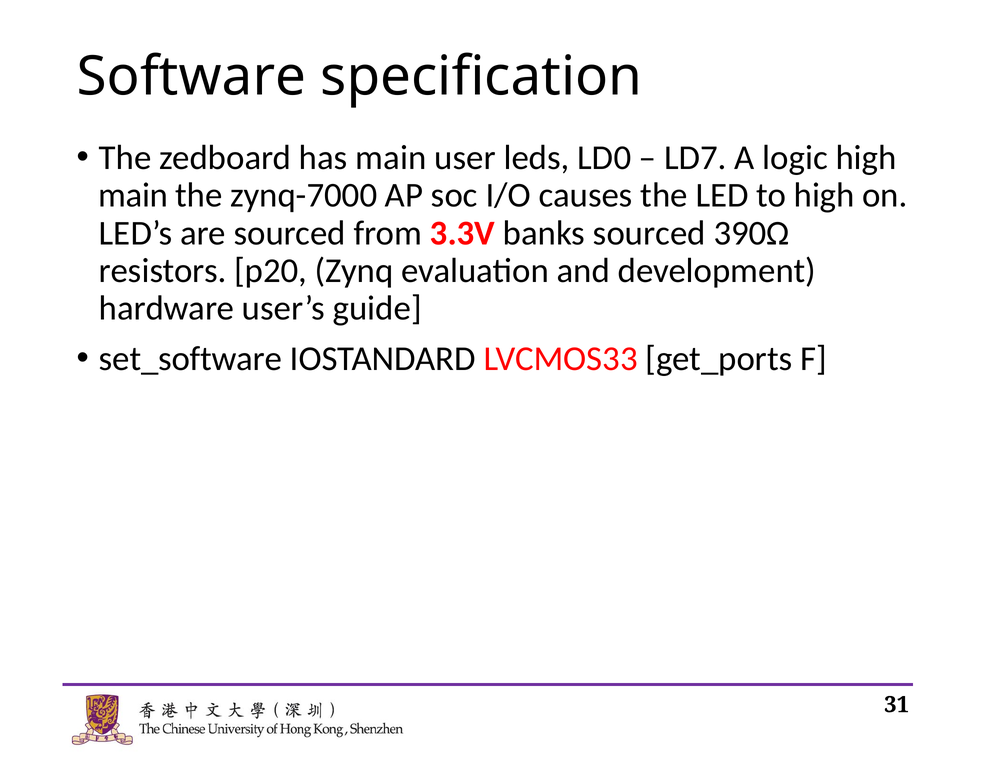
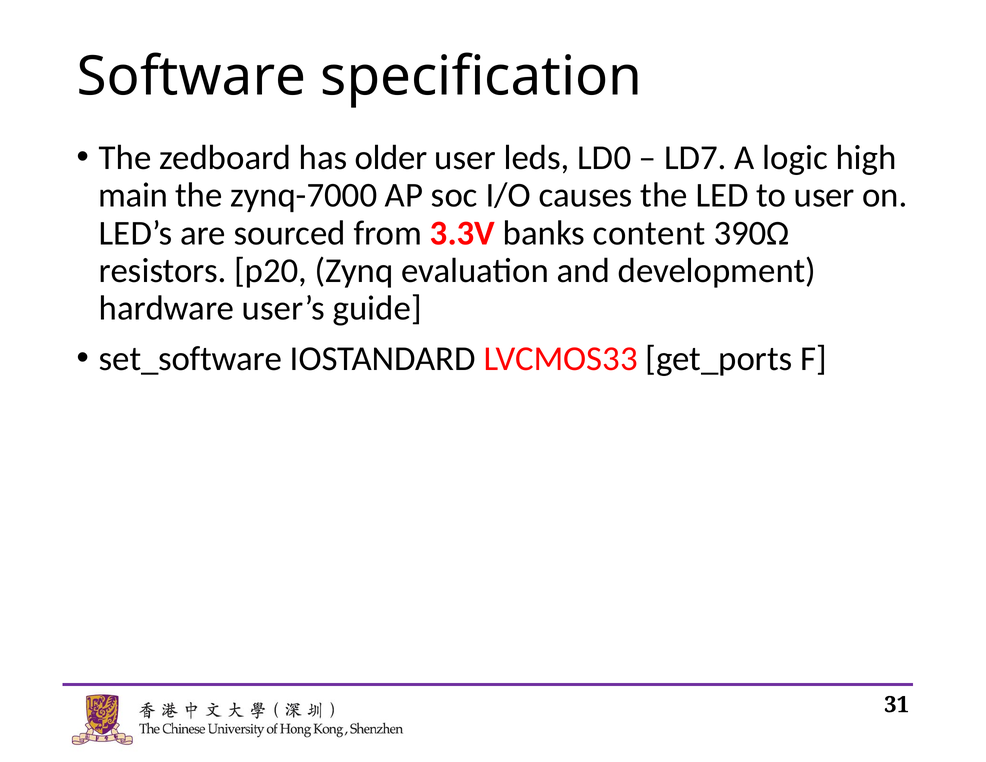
has main: main -> older (391, 158)
to high: high -> user (824, 195)
banks sourced: sourced -> content (649, 233)
